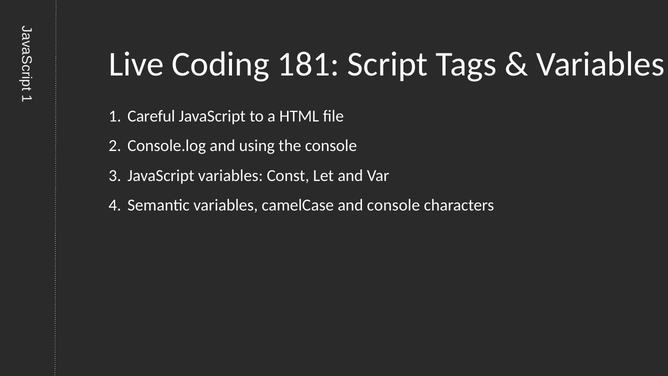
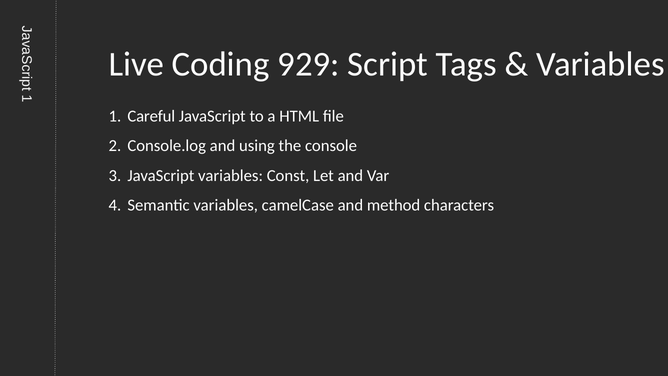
181: 181 -> 929 (308, 64)
and console: console -> method (394, 205)
